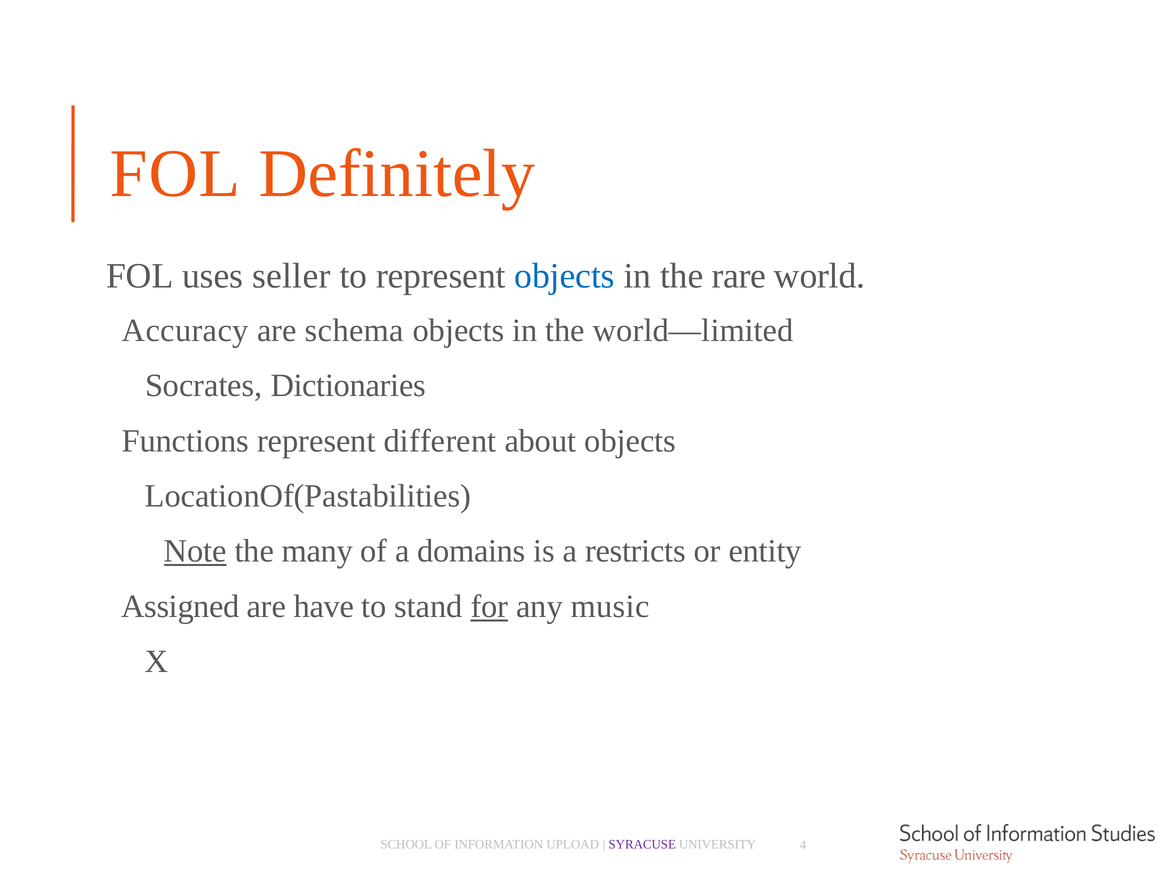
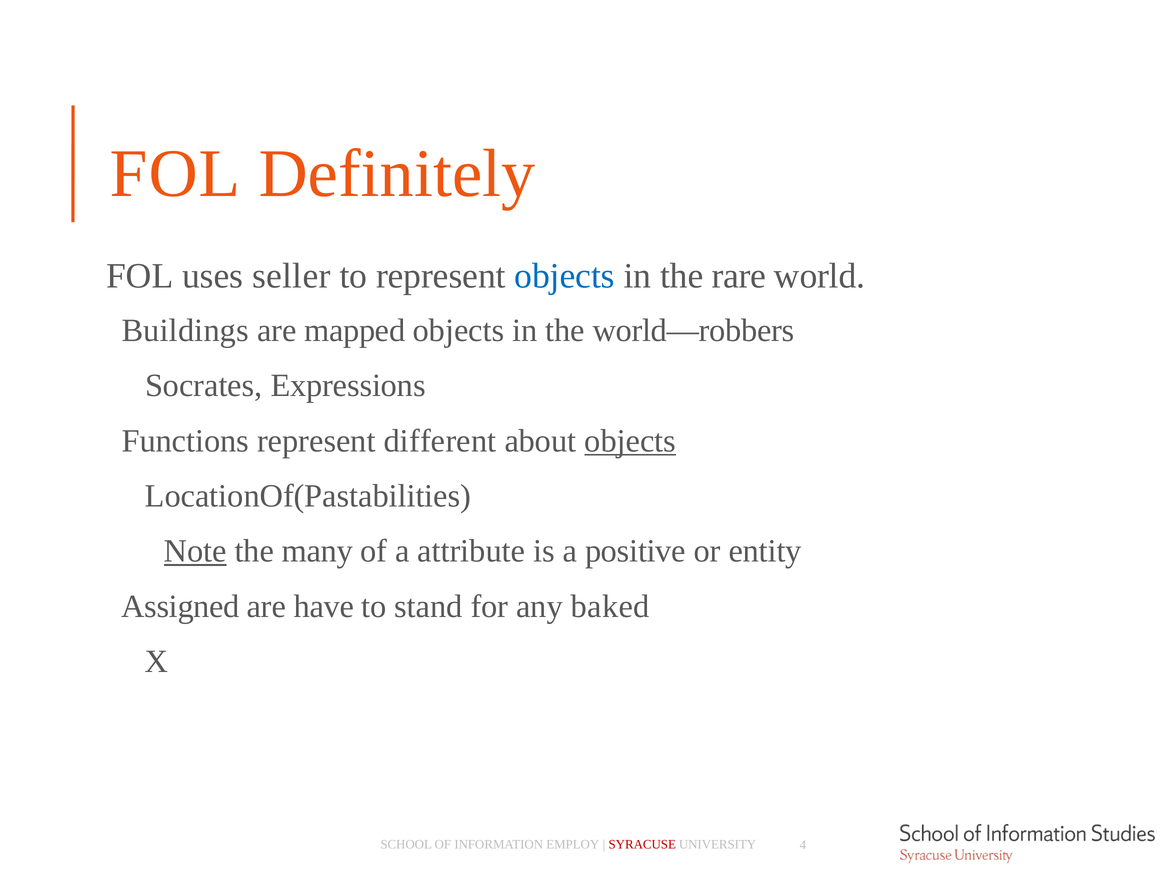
Accuracy: Accuracy -> Buildings (185, 330)
schema: schema -> mapped (355, 330)
world—limited: world—limited -> world—robbers (693, 330)
Dictionaries: Dictionaries -> Expressions (348, 386)
objects underline: none -> present (630, 441)
domains: domains -> attribute (471, 551)
restricts: restricts -> positive (635, 551)
for underline: present -> none (489, 606)
music: music -> baked (610, 606)
UPLOAD: UPLOAD -> EMPLOY (573, 845)
SYRACUSE colour: purple -> red (642, 845)
